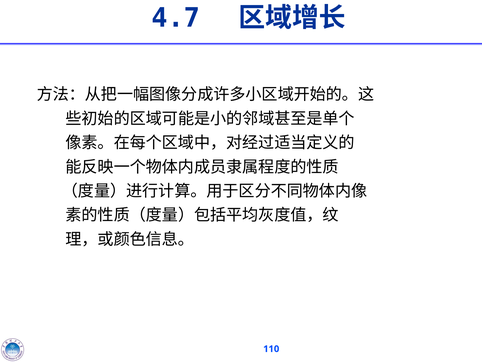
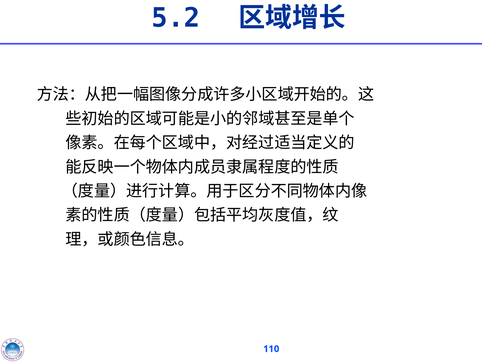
4.7: 4.7 -> 5.2 (176, 18)
